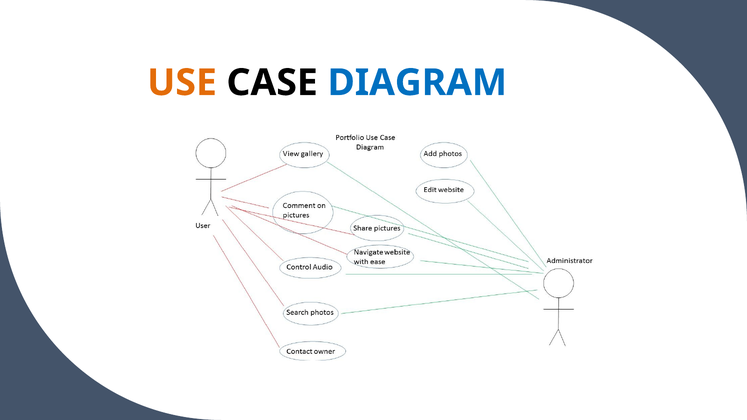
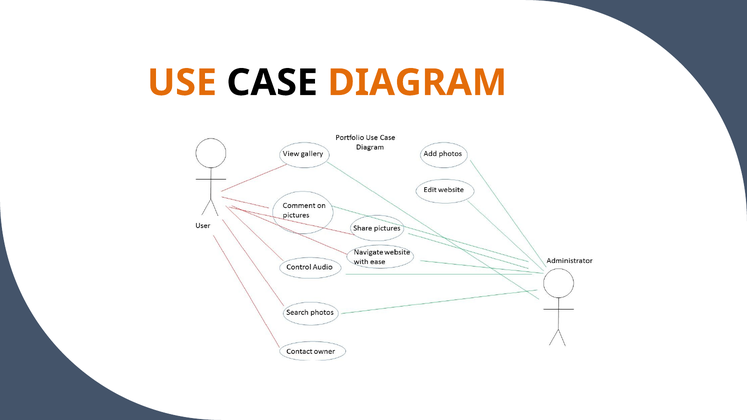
DIAGRAM colour: blue -> orange (417, 83)
